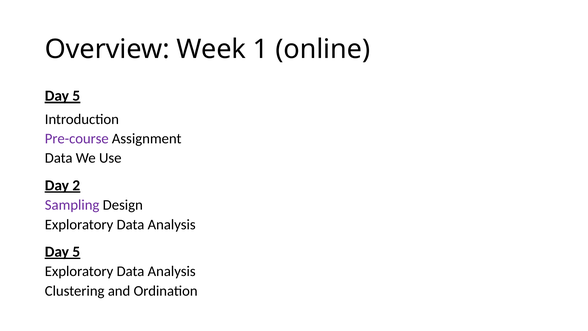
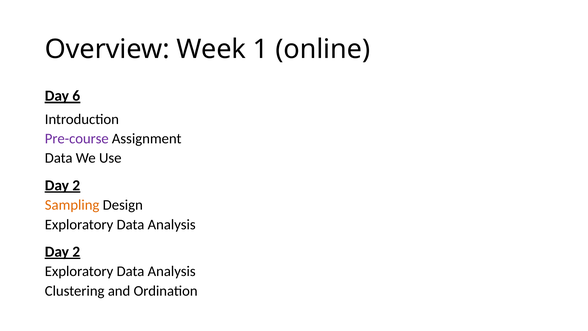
5: 5 -> 6 (76, 96)
Sampling colour: purple -> orange (72, 205)
5: 5 -> 2 (76, 252)
